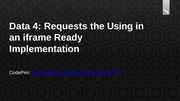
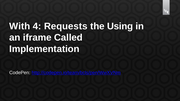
Data: Data -> With (20, 26)
Ready: Ready -> Called (68, 38)
